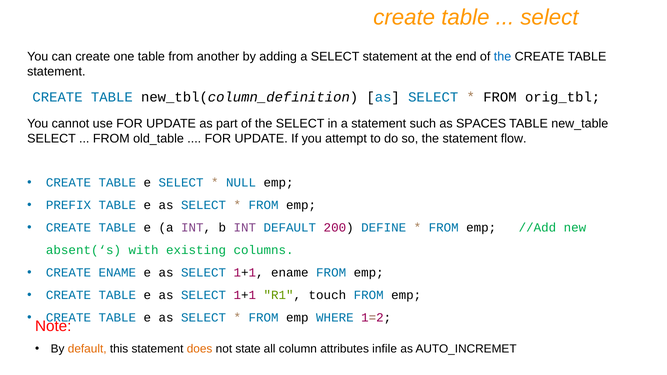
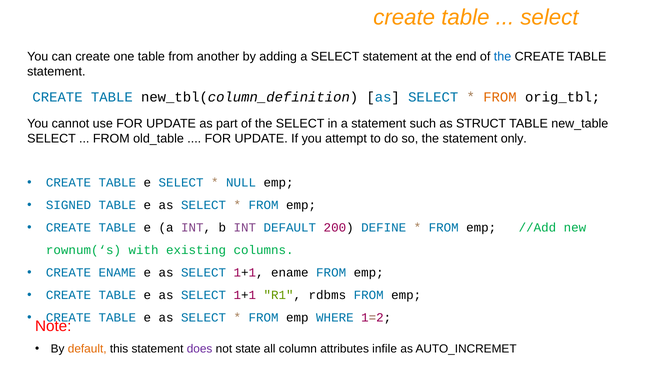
FROM colour: black -> orange (500, 97)
SPACES: SPACES -> STRUCT (481, 124)
flow: flow -> only (514, 139)
PREFIX: PREFIX -> SIGNED (68, 205)
absent(‘s: absent(‘s -> rownum(‘s (84, 250)
touch: touch -> rdbms (327, 295)
does colour: orange -> purple (200, 349)
